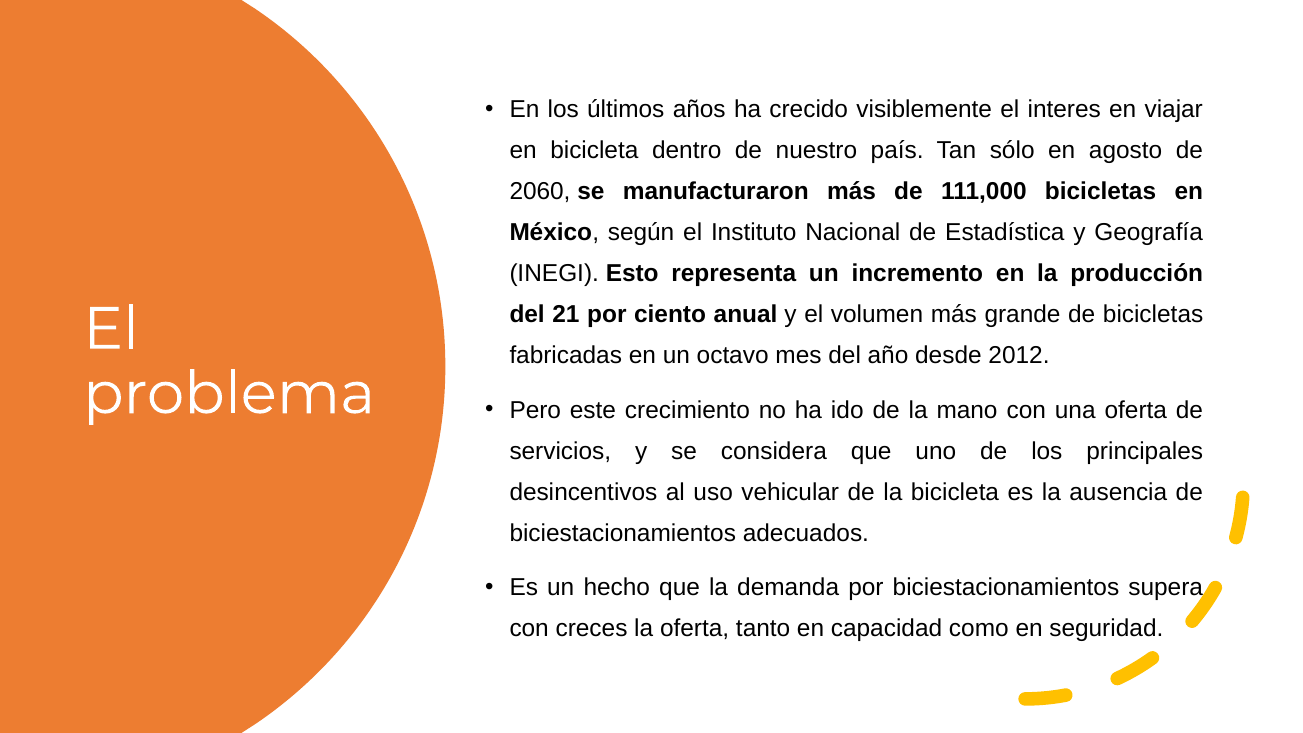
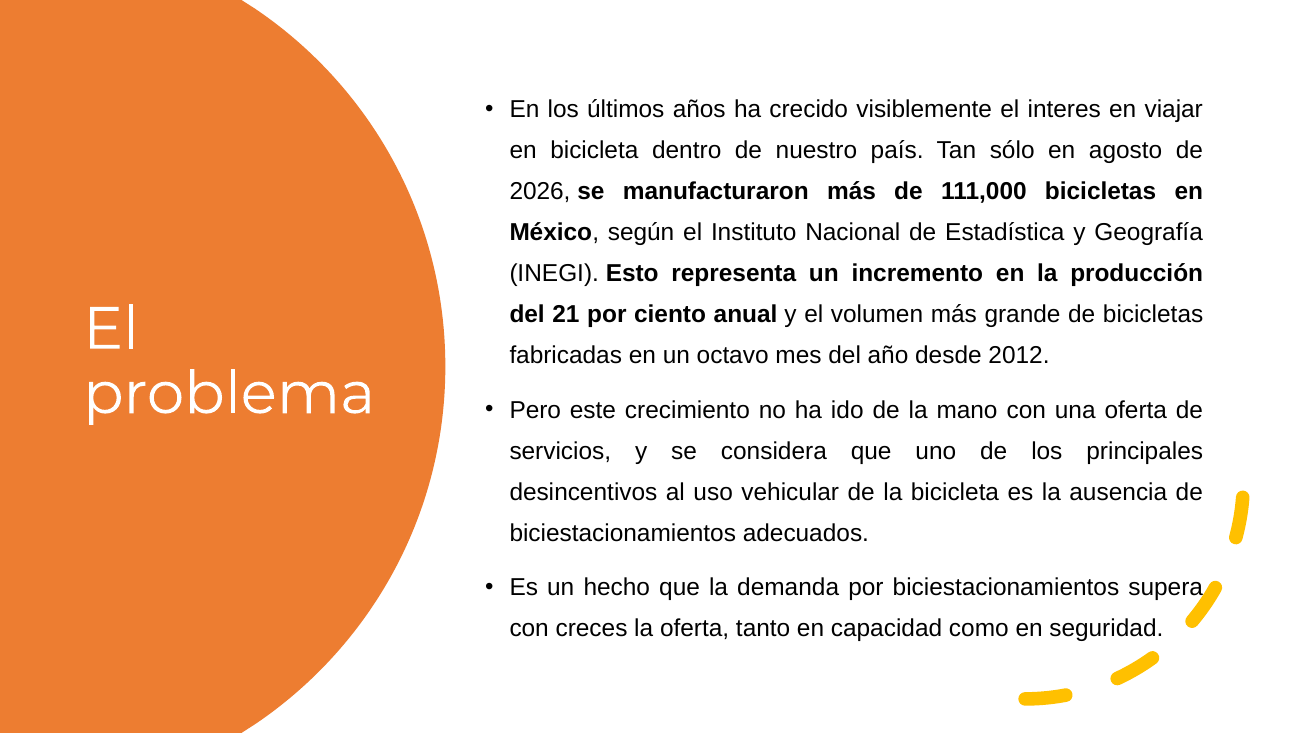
2060: 2060 -> 2026 (540, 192)
